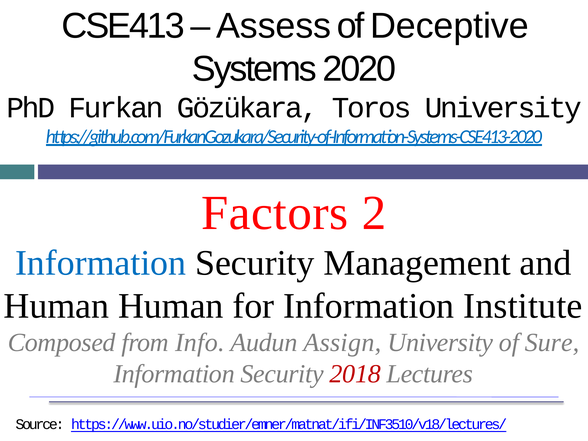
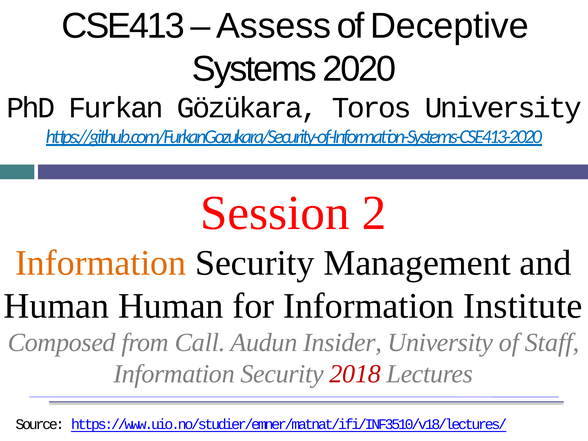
Factors: Factors -> Session (275, 213)
Information colour: blue -> orange (101, 263)
Info: Info -> Call (200, 343)
Assign: Assign -> Insider (343, 343)
Sure: Sure -> Staff (552, 343)
